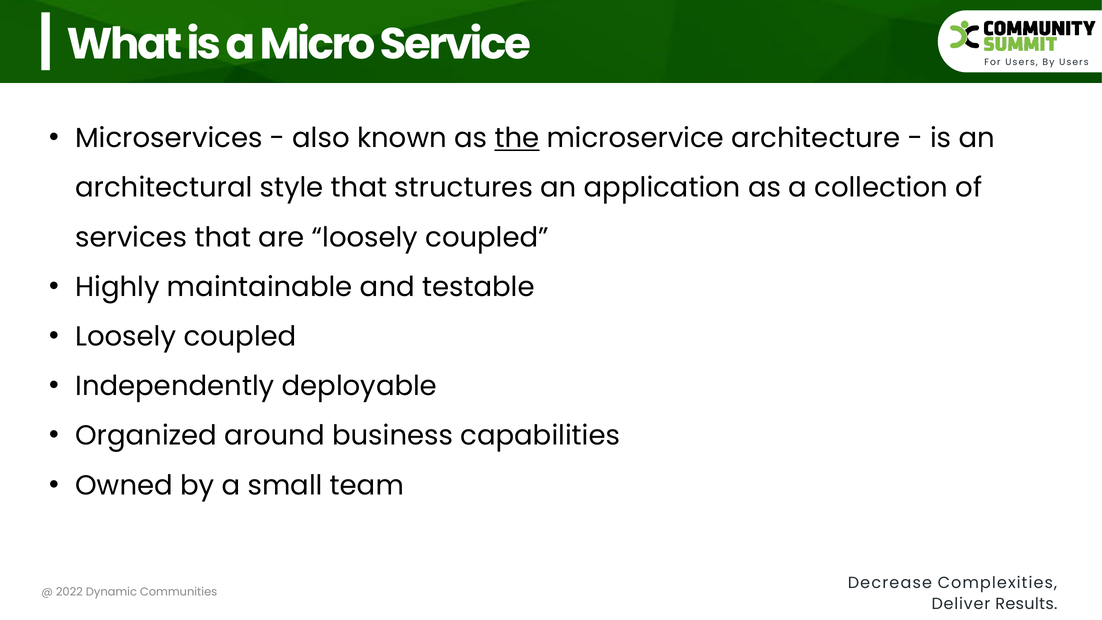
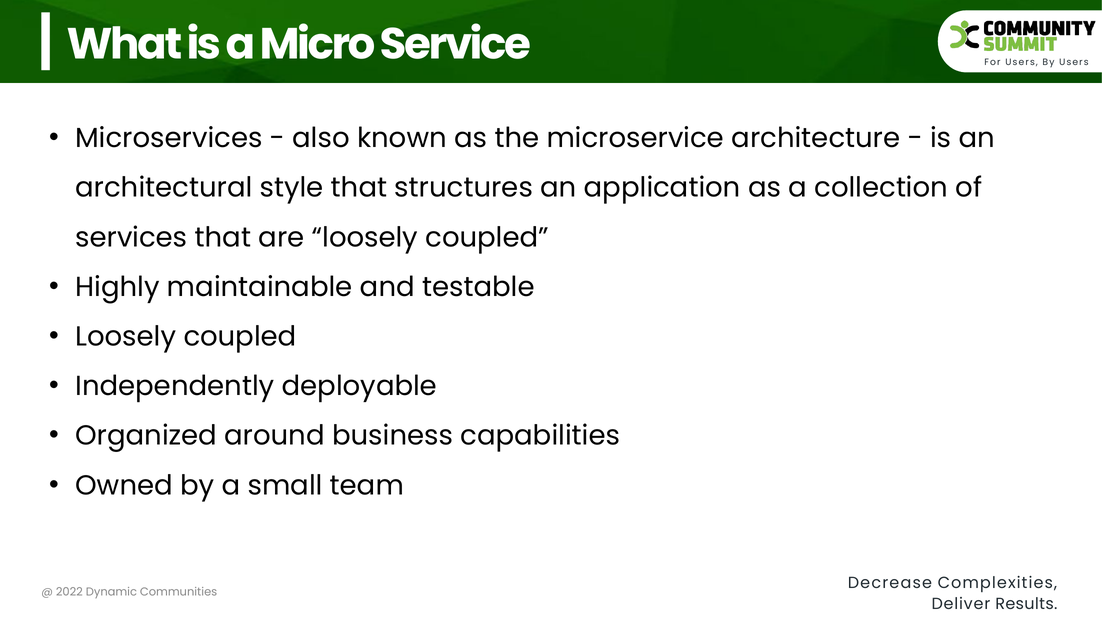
the underline: present -> none (517, 138)
